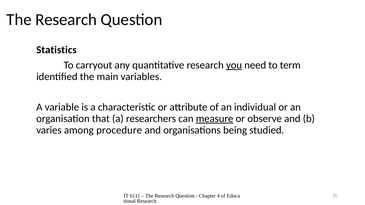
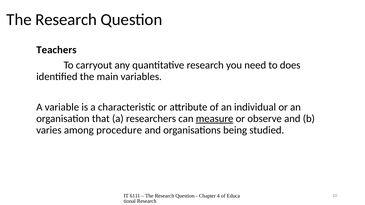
Statistics: Statistics -> Teachers (56, 50)
you underline: present -> none (234, 65)
term: term -> does (290, 65)
